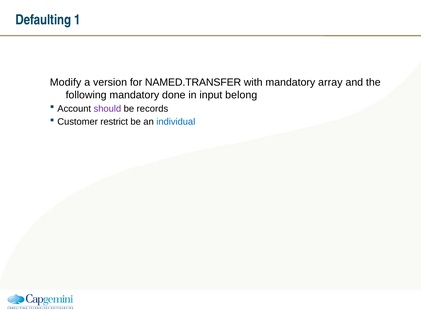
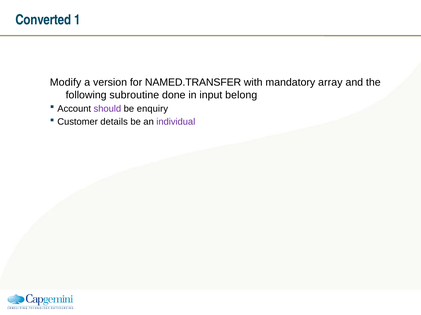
Defaulting: Defaulting -> Converted (43, 20)
following mandatory: mandatory -> subroutine (134, 95)
records: records -> enquiry (152, 109)
restrict: restrict -> details (114, 122)
individual colour: blue -> purple (176, 122)
